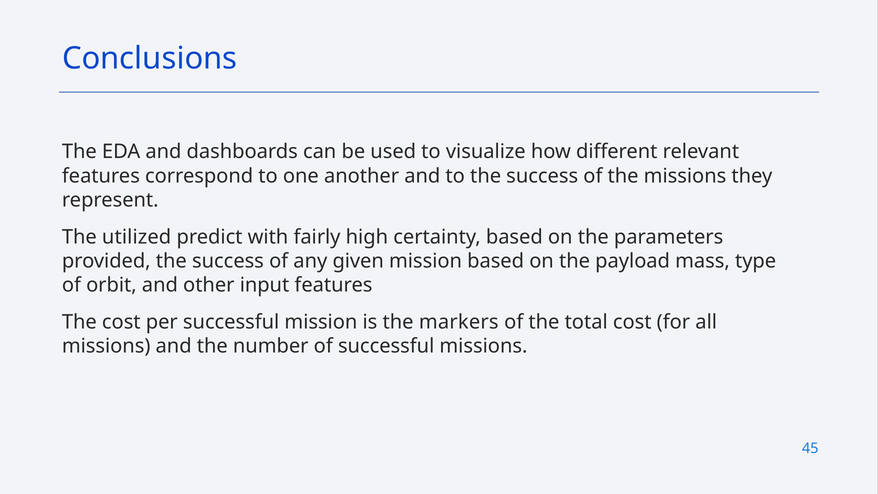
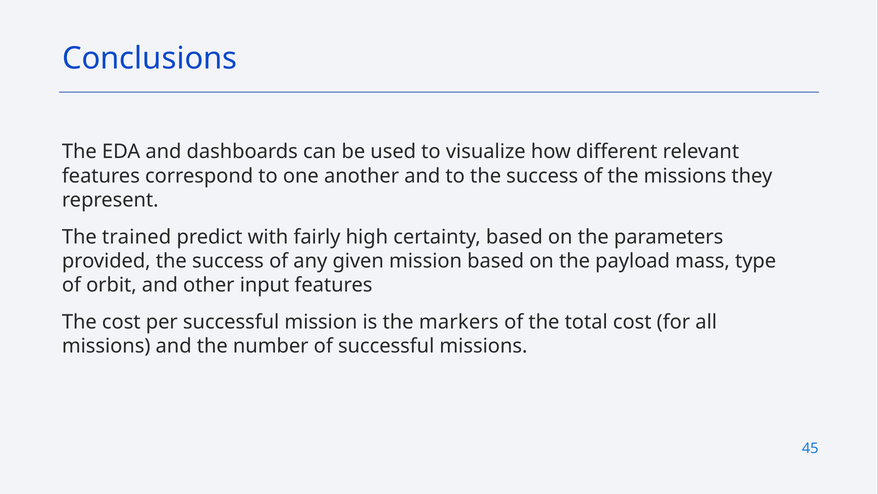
utilized: utilized -> trained (137, 237)
